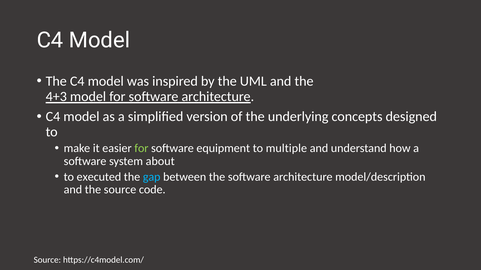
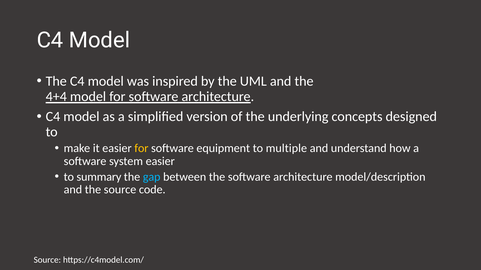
4+3: 4+3 -> 4+4 (56, 97)
for colour: light green -> yellow (141, 149)
system about: about -> easier (160, 162)
executed: executed -> summary (99, 177)
